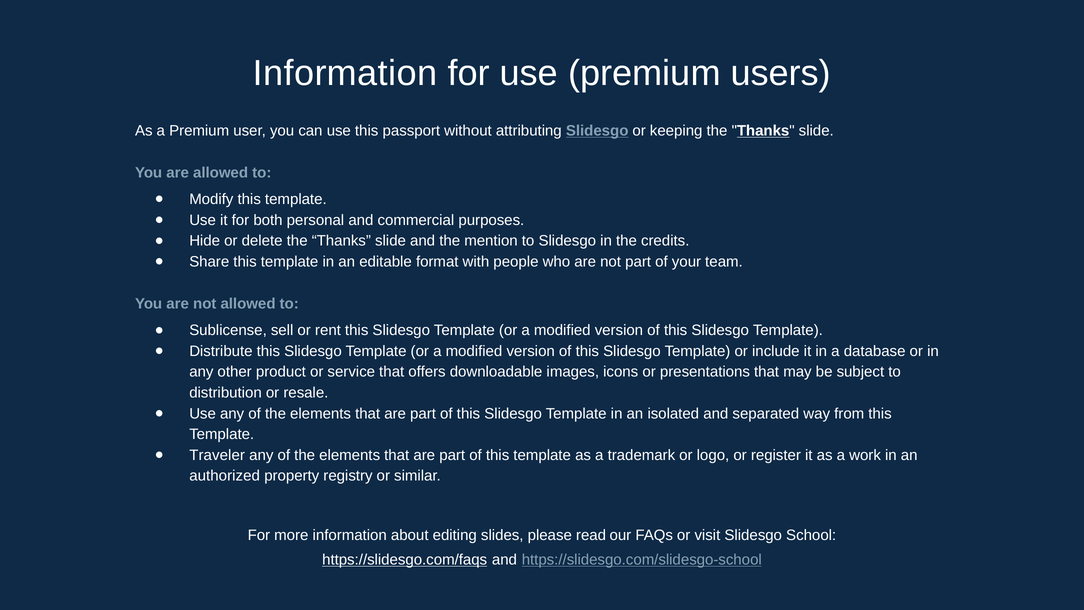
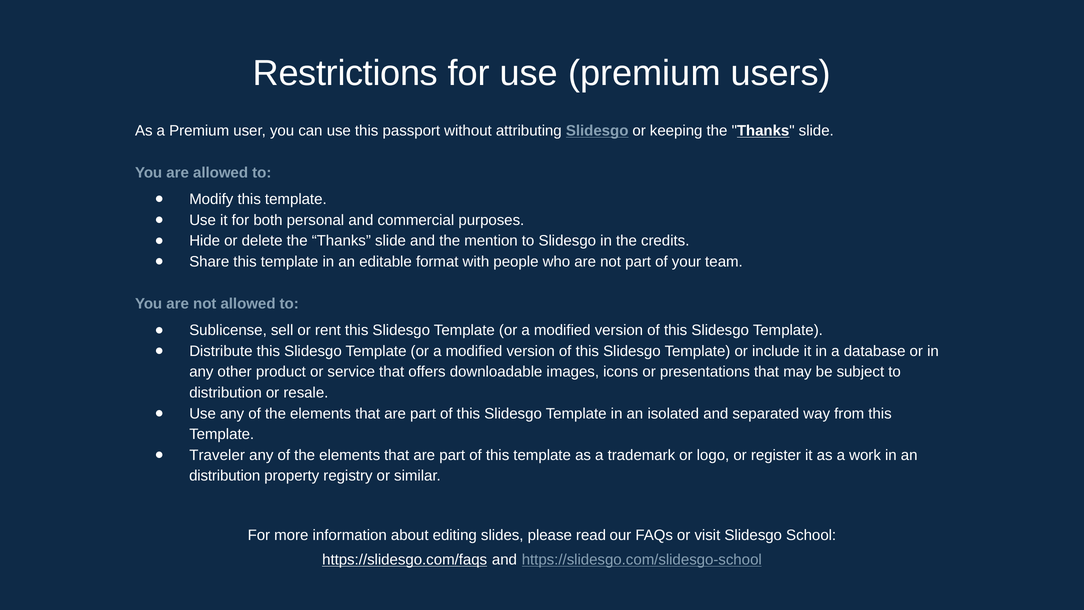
Information: Information -> Restrictions (345, 73)
authorized: authorized -> distribution (225, 476)
